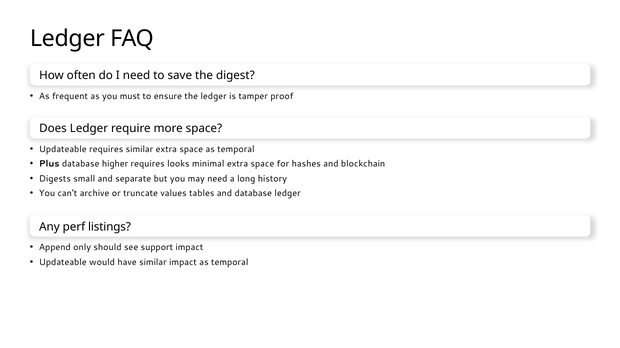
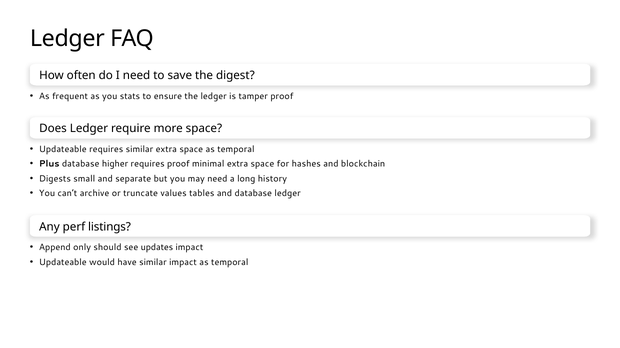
must: must -> stats (130, 96)
requires looks: looks -> proof (178, 164)
support: support -> updates (157, 248)
